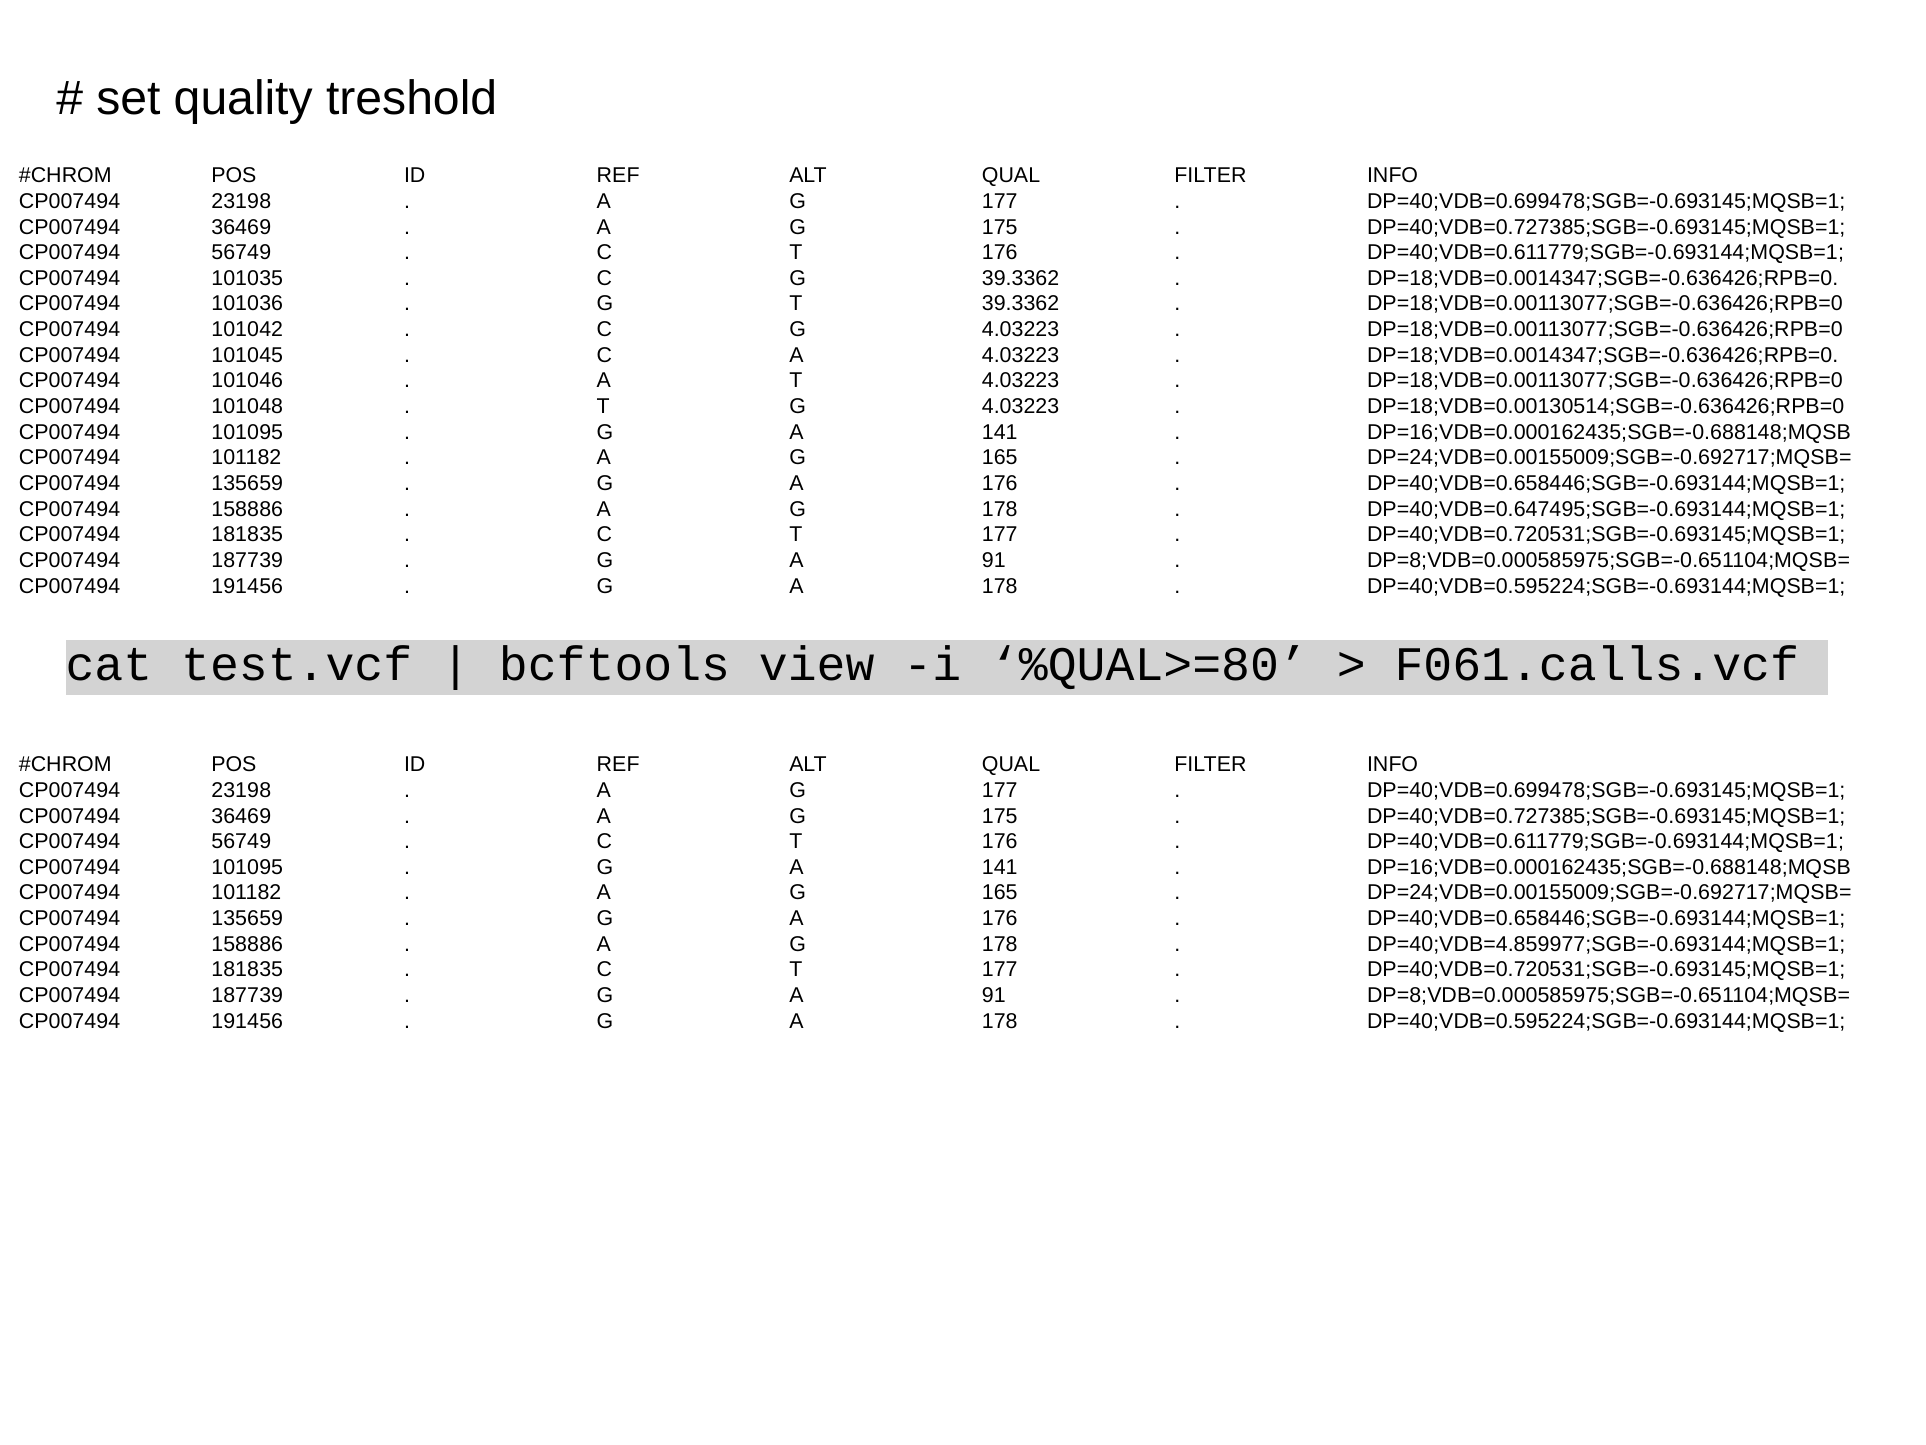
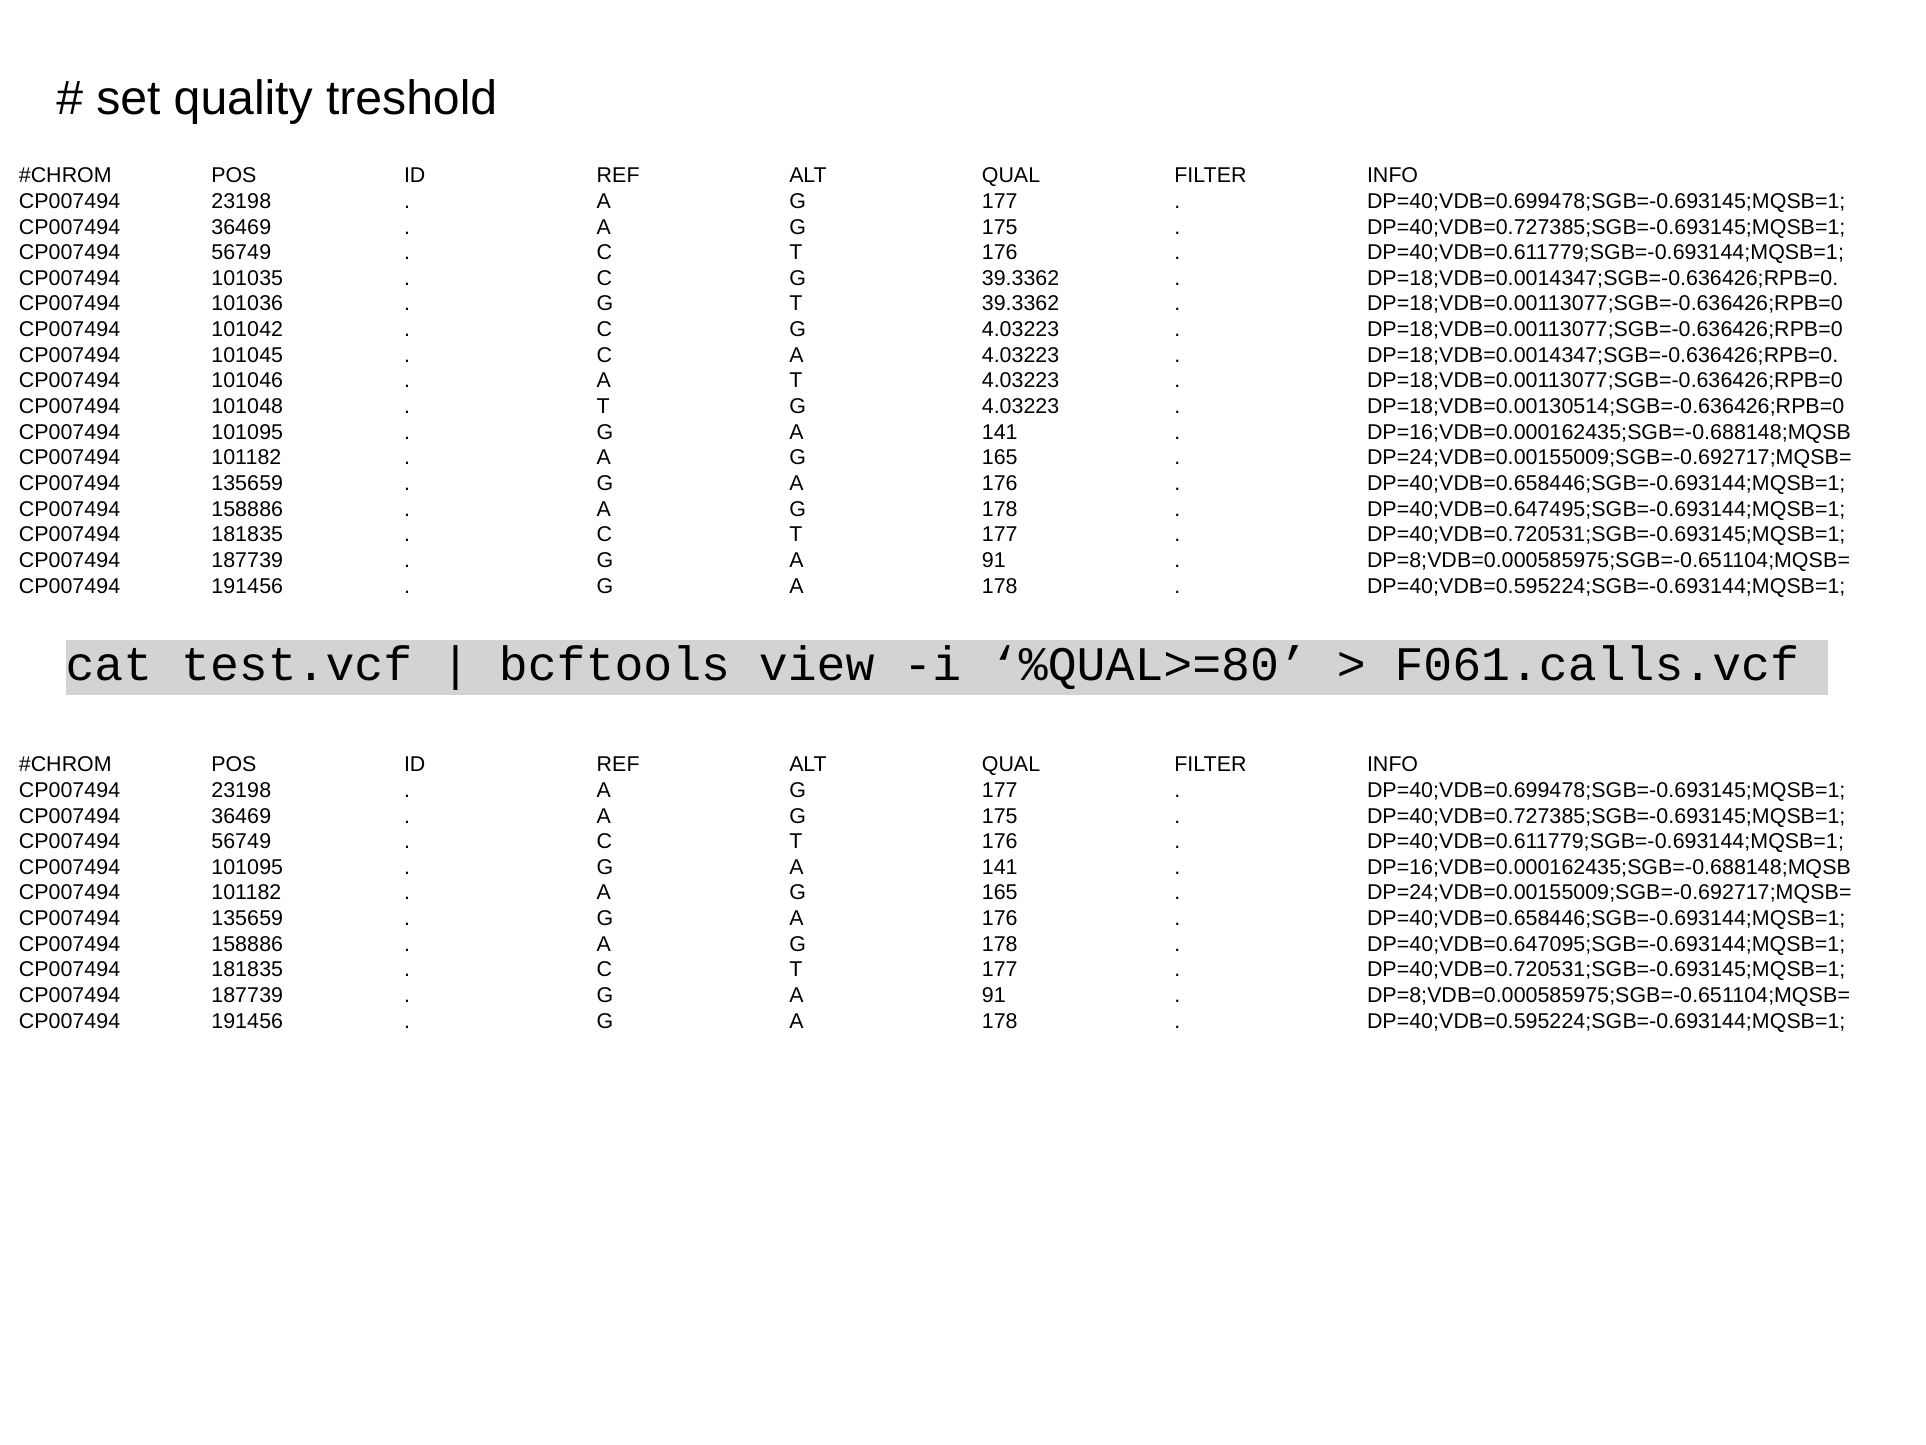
DP=40;VDB=4.859977;SGB=-0.693144;MQSB=1: DP=40;VDB=4.859977;SGB=-0.693144;MQSB=1 -> DP=40;VDB=0.647095;SGB=-0.693144;MQSB=1 (1606, 944)
